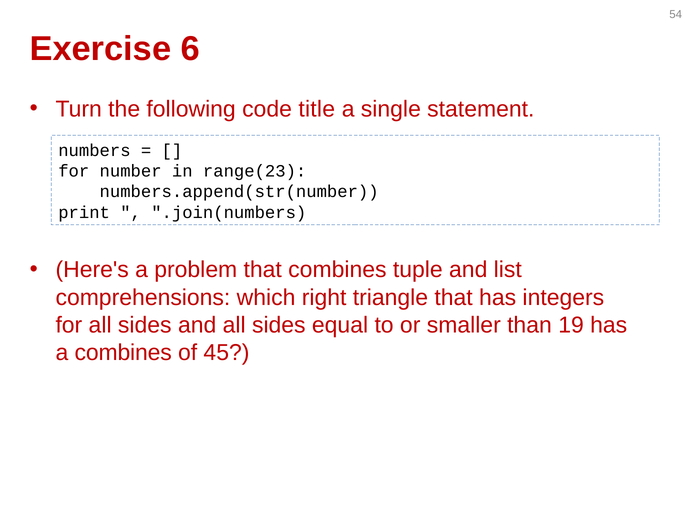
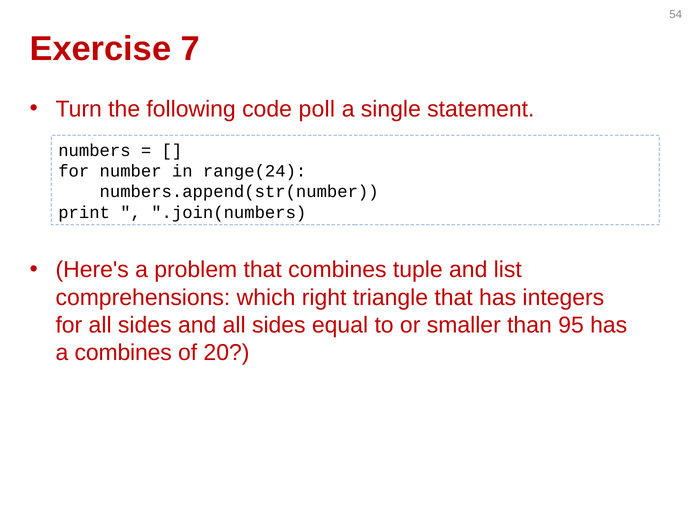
6: 6 -> 7 (190, 49)
title: title -> poll (317, 109)
range(23: range(23 -> range(24 (255, 171)
19: 19 -> 95 (571, 325)
45: 45 -> 20 (226, 352)
